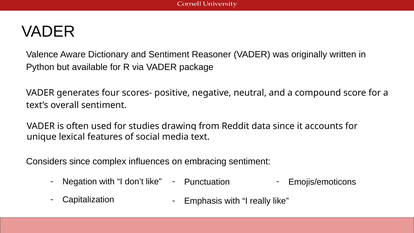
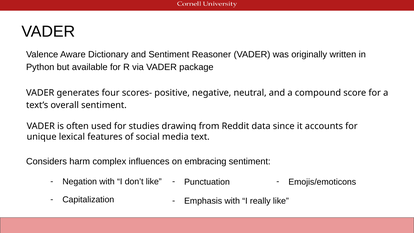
Considers since: since -> harm (80, 162)
